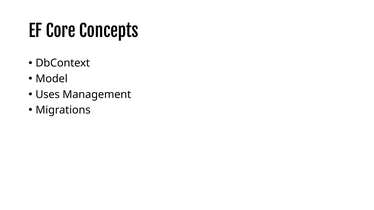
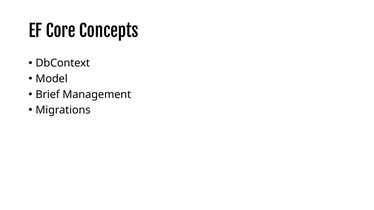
Uses: Uses -> Brief (48, 95)
